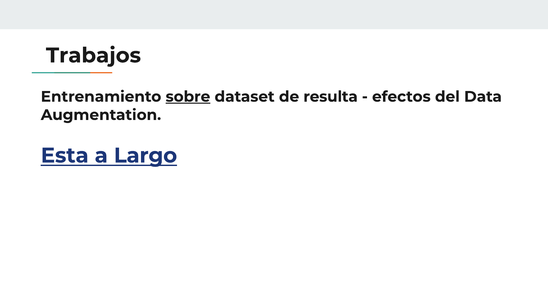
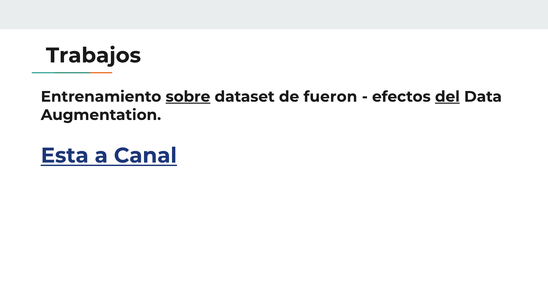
resulta: resulta -> fueron (330, 97)
del underline: none -> present (447, 97)
Largo: Largo -> Canal (145, 156)
